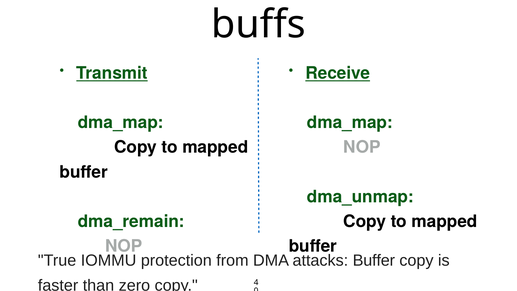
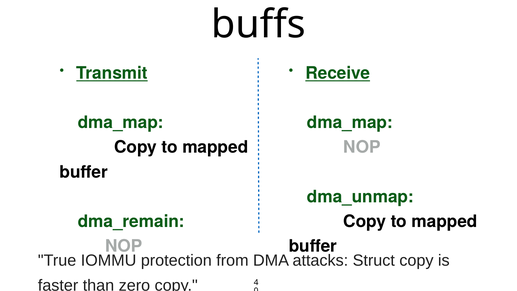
attacks Buffer: Buffer -> Struct (374, 260)
